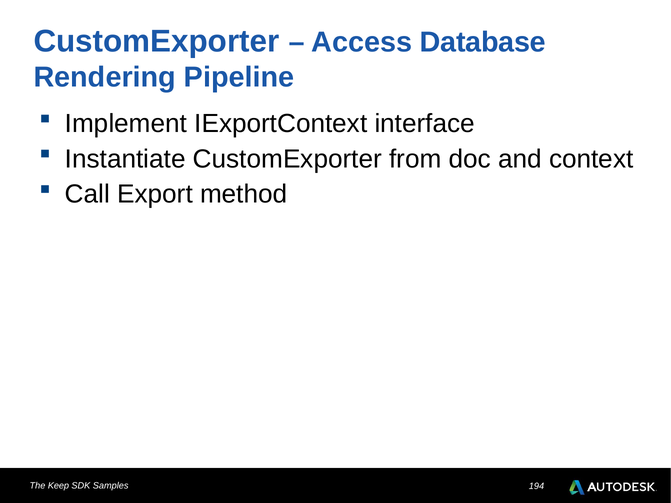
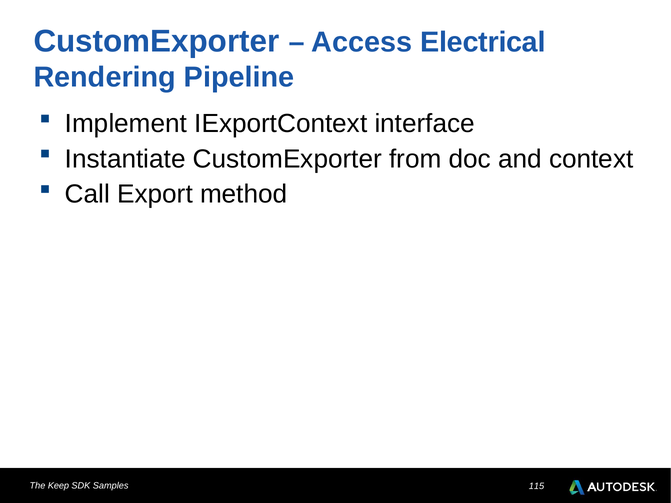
Database: Database -> Electrical (483, 42)
194: 194 -> 115 (536, 486)
